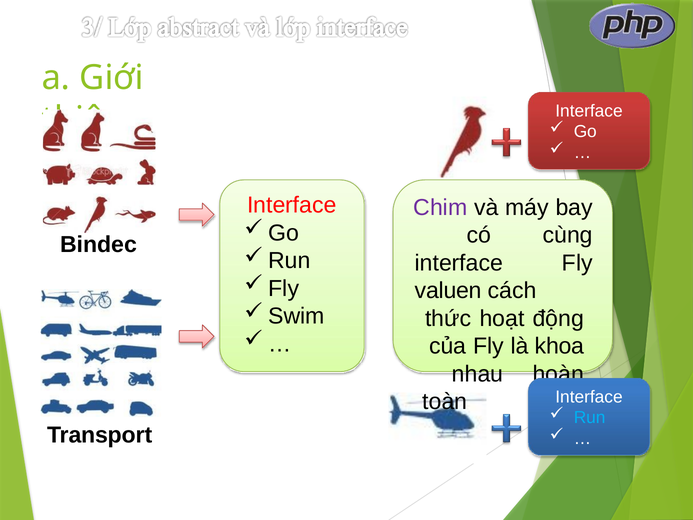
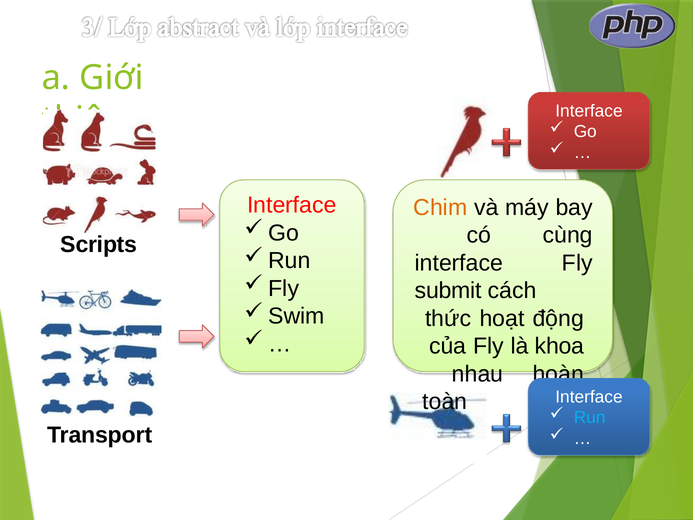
Chim colour: purple -> orange (440, 207)
Bindec: Bindec -> Scripts (99, 244)
valuen: valuen -> submit (448, 291)
